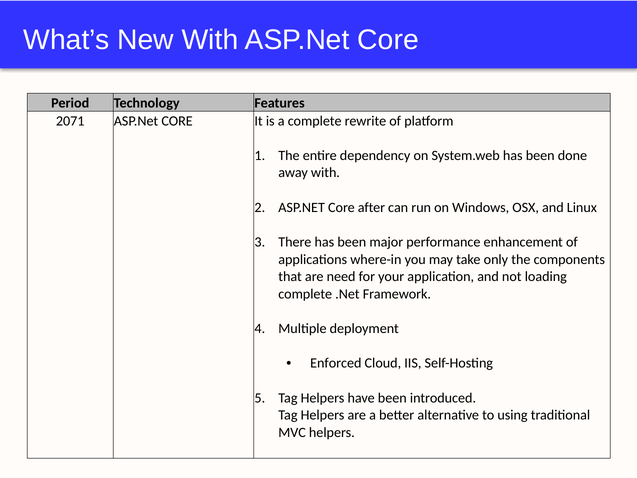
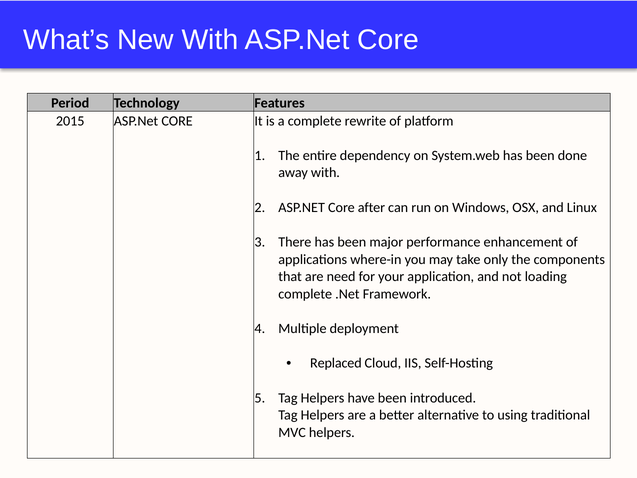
2071: 2071 -> 2015 (70, 121)
Enforced: Enforced -> Replaced (336, 363)
